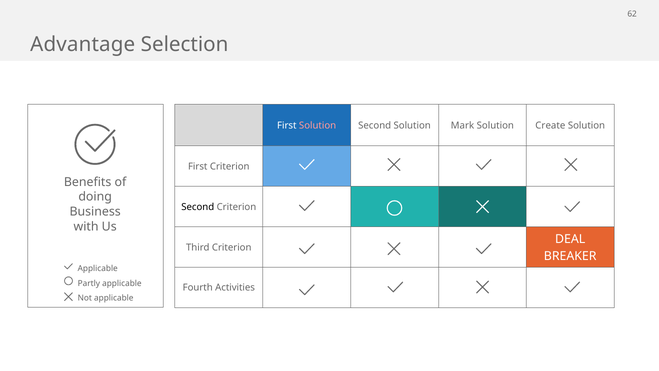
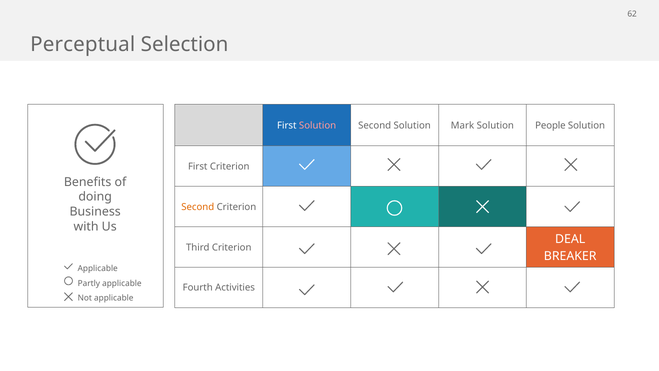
Advantage: Advantage -> Perceptual (83, 44)
Create: Create -> People (550, 125)
Second colour: black -> orange (198, 207)
